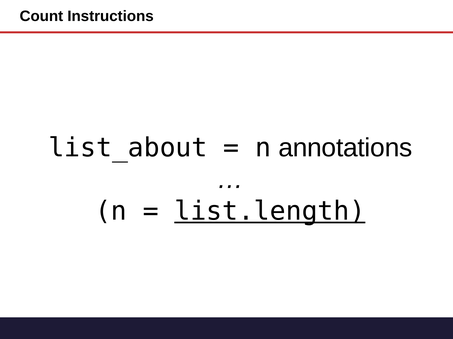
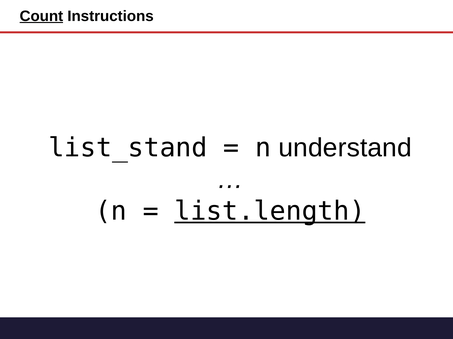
Count underline: none -> present (41, 16)
list_about: list_about -> list_stand (128, 148)
annotations: annotations -> understand (345, 148)
